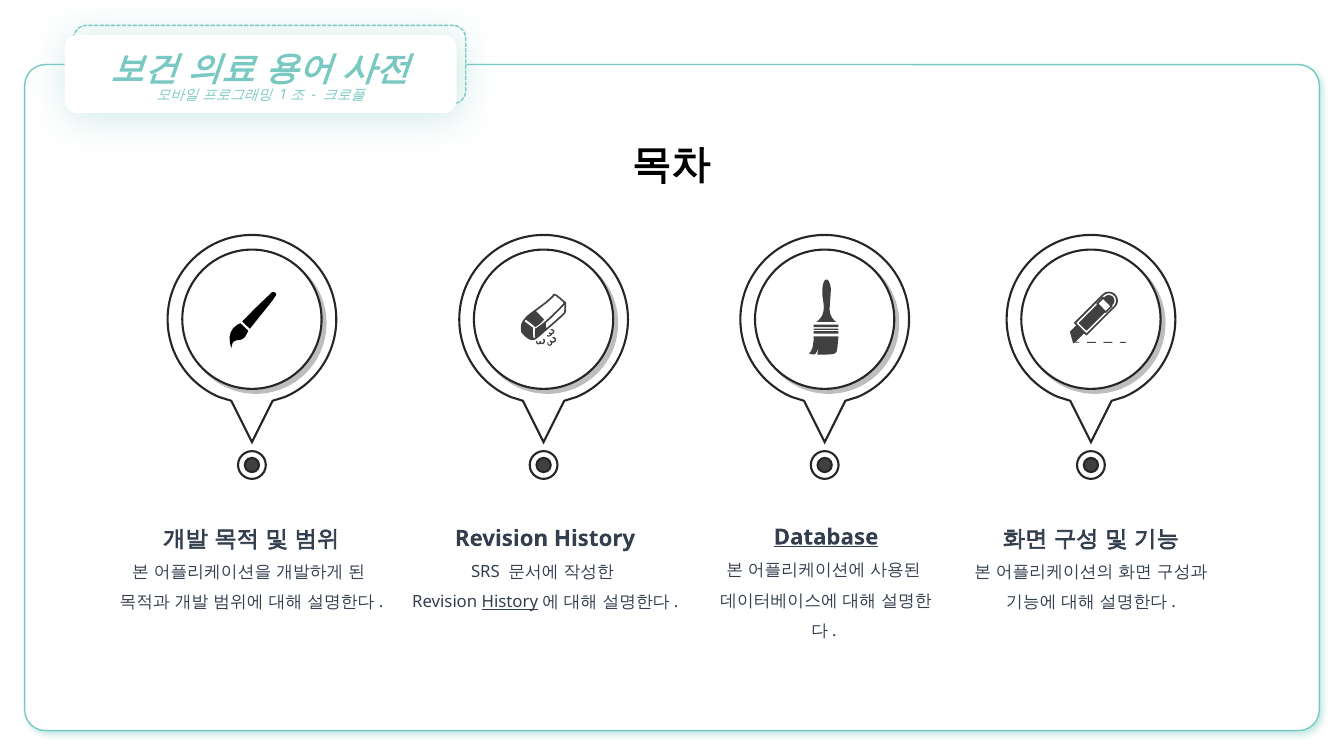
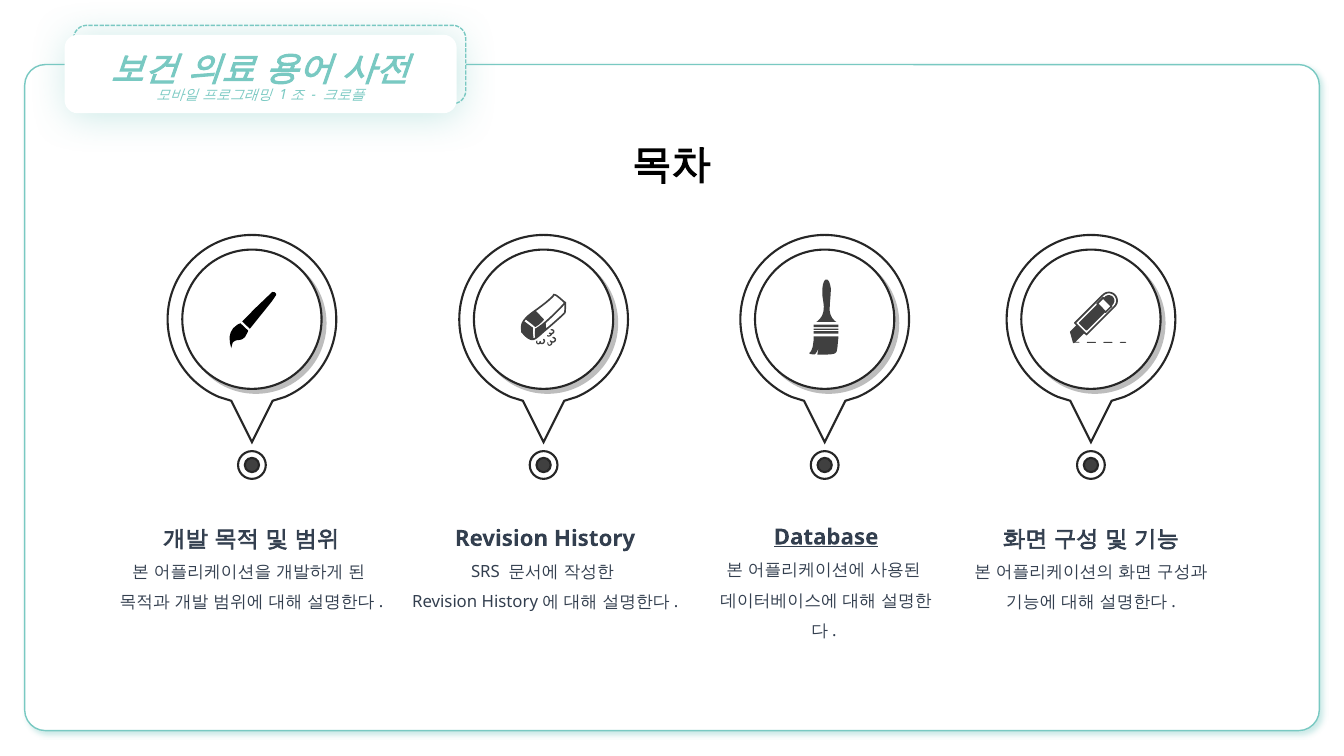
History underline: present -> none (510, 602)
